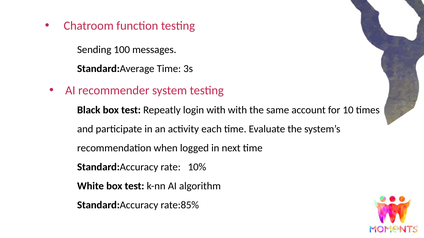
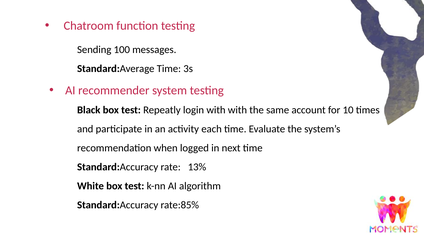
10%: 10% -> 13% (197, 167)
